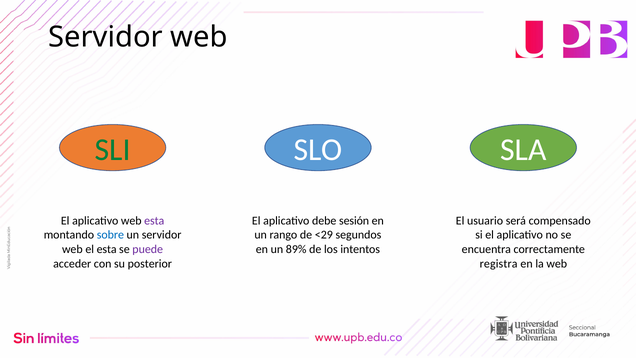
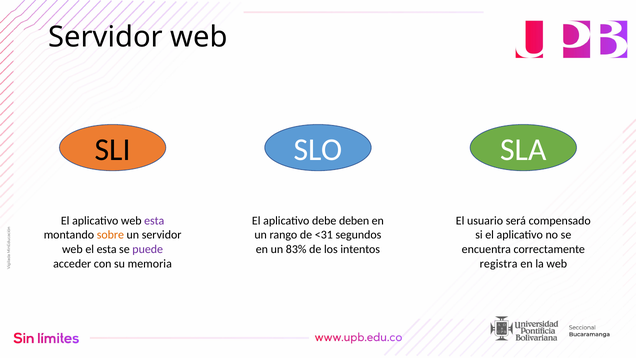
SLI colour: green -> black (113, 150)
sesión: sesión -> deben (354, 221)
sobre colour: blue -> orange (110, 235)
<29: <29 -> <31 (324, 235)
89%: 89% -> 83% (296, 249)
posterior: posterior -> memoria (150, 264)
